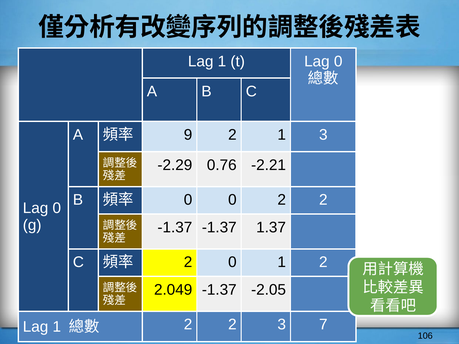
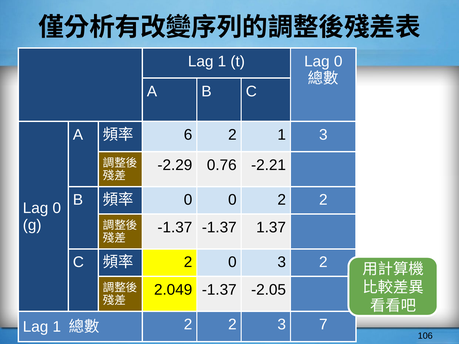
9: 9 -> 6 (188, 135)
0 1: 1 -> 3 (282, 262)
